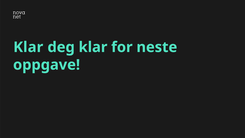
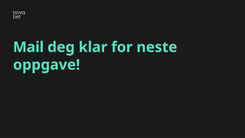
Klar: Klar -> Mail (28, 47)
